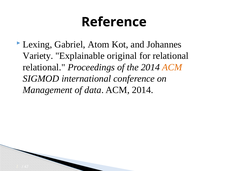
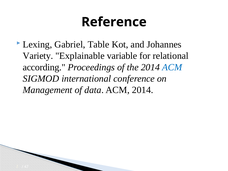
Atom: Atom -> Table (98, 44)
original: original -> variable (122, 56)
relational: relational -> according (44, 67)
ACM colour: orange -> blue (172, 67)
